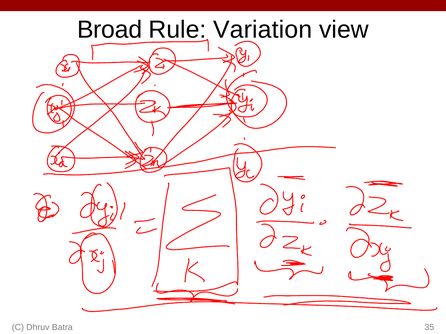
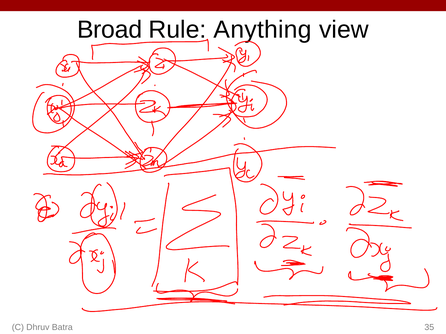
Variation: Variation -> Anything (263, 30)
